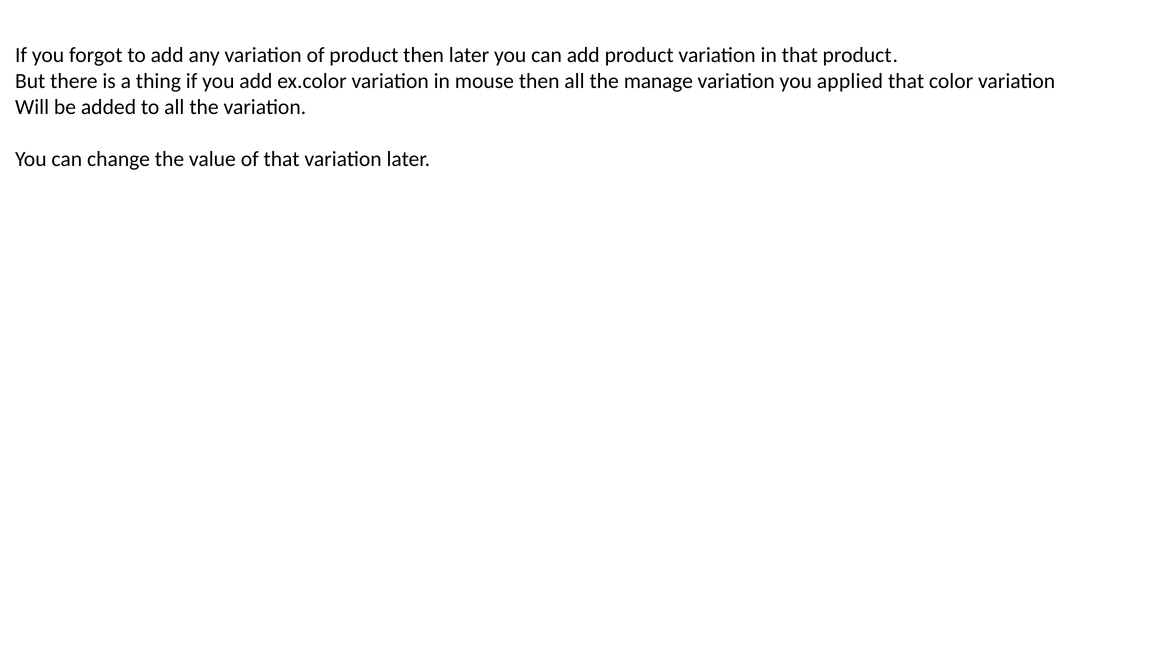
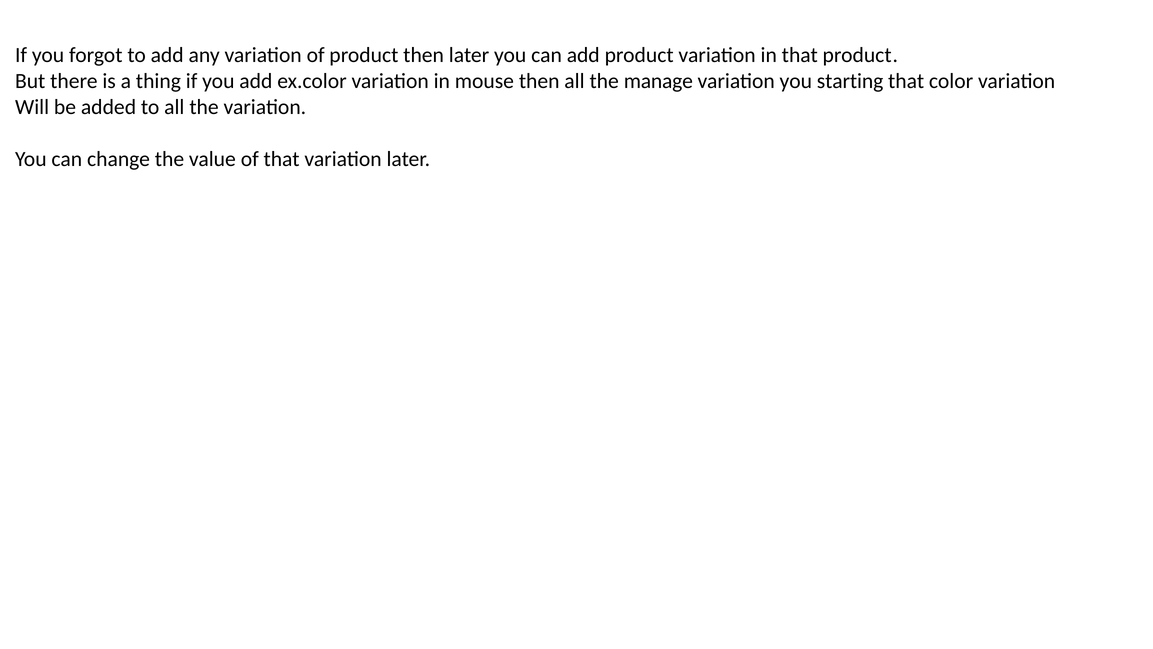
applied: applied -> starting (850, 81)
